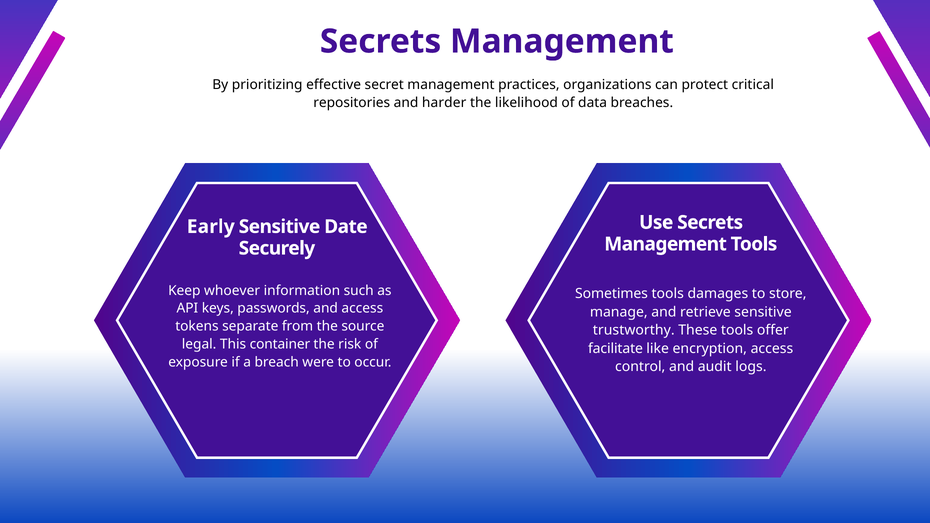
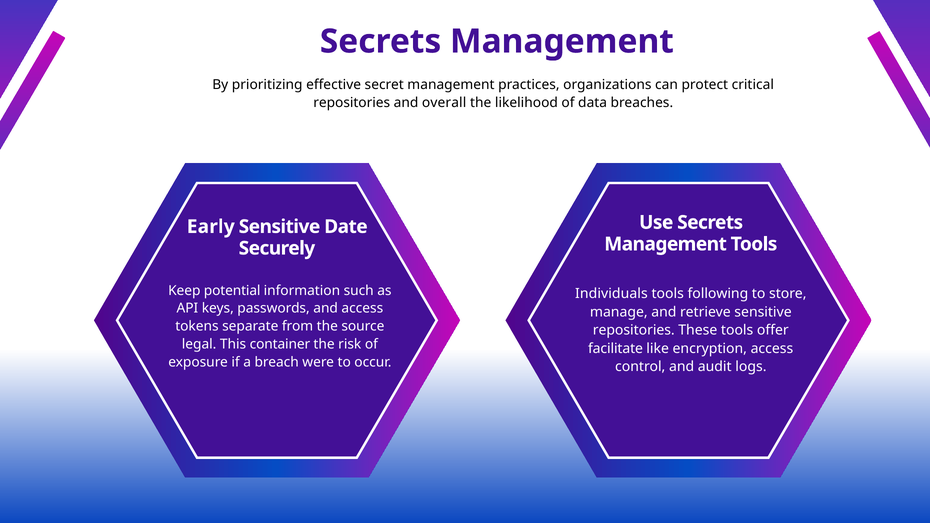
harder: harder -> overall (444, 103)
whoever: whoever -> potential (232, 291)
Sometimes: Sometimes -> Individuals (611, 294)
damages: damages -> following (718, 294)
trustworthy: trustworthy -> repositories (634, 330)
